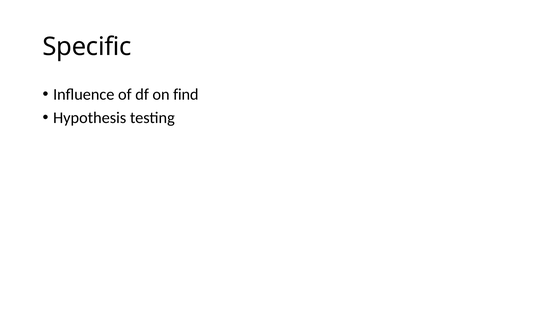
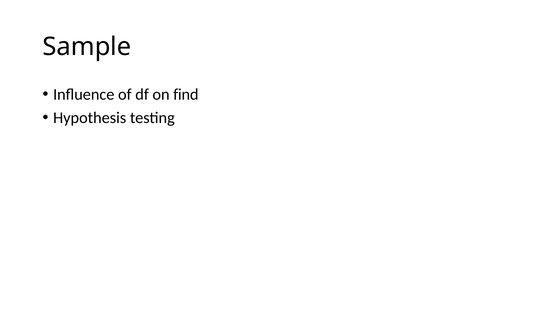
Specific: Specific -> Sample (87, 47)
